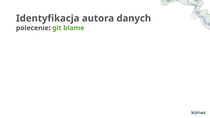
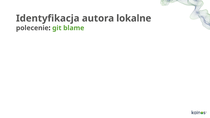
danych: danych -> lokalne (134, 18)
